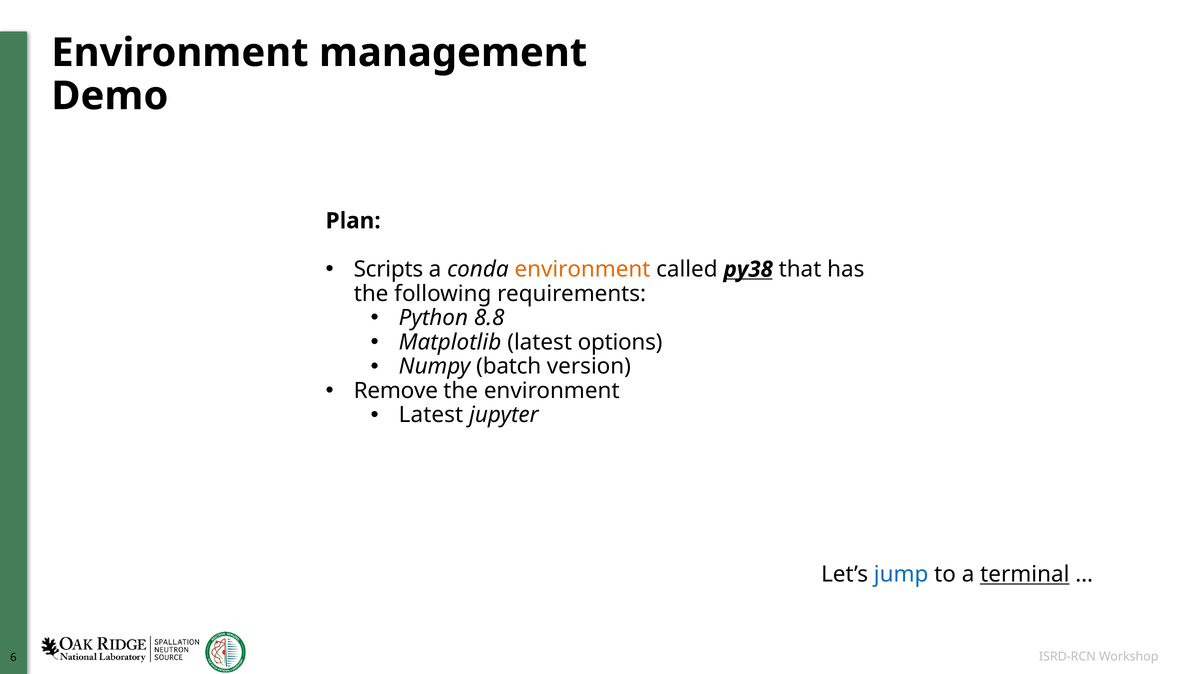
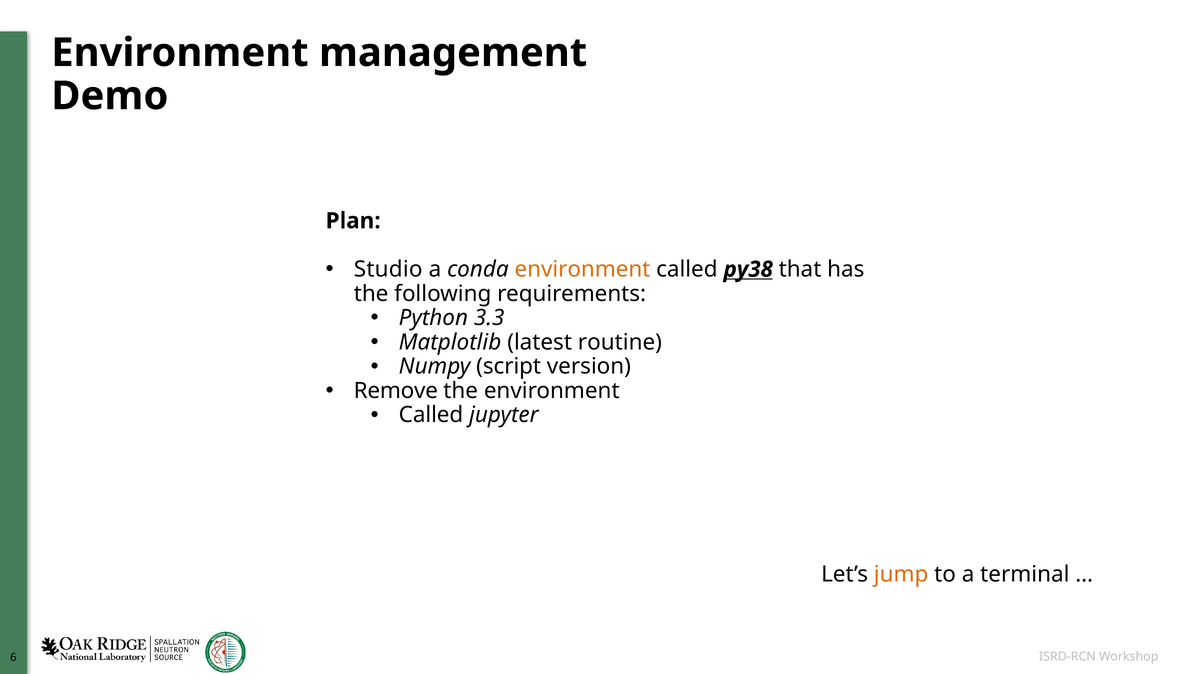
Scripts: Scripts -> Studio (388, 270)
8.8: 8.8 -> 3.3 (489, 318)
options: options -> routine (620, 342)
batch: batch -> script (509, 367)
Latest: Latest -> Called (431, 415)
jump colour: blue -> orange (901, 575)
terminal underline: present -> none (1025, 575)
